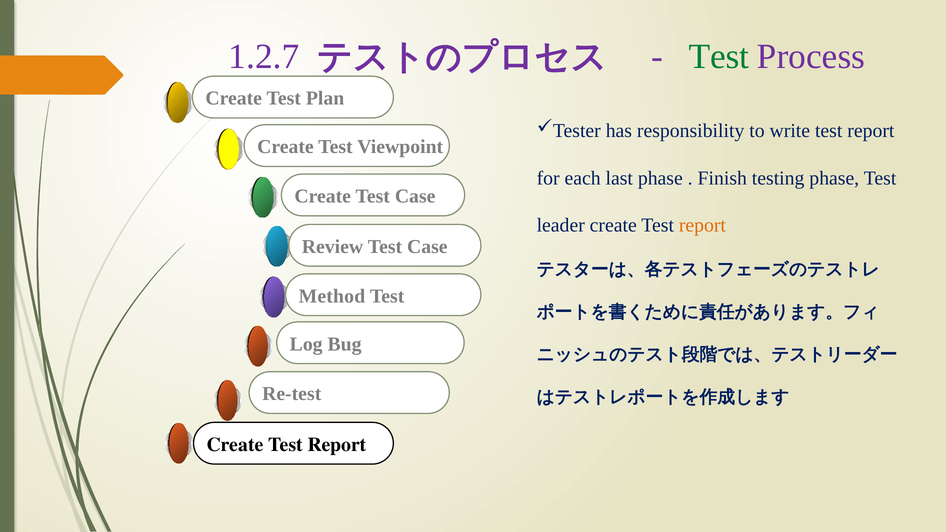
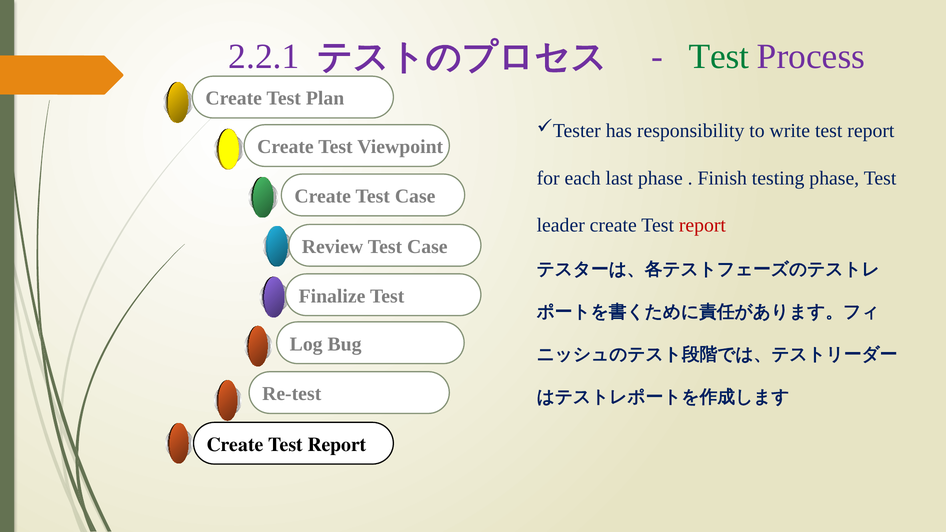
1.2.7: 1.2.7 -> 2.2.1 (264, 57)
report colour: orange -> red (702, 226)
Method: Method -> Finalize (332, 296)
